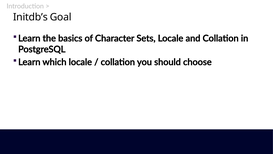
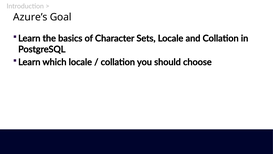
Initdb’s: Initdb’s -> Azure’s (30, 17)
